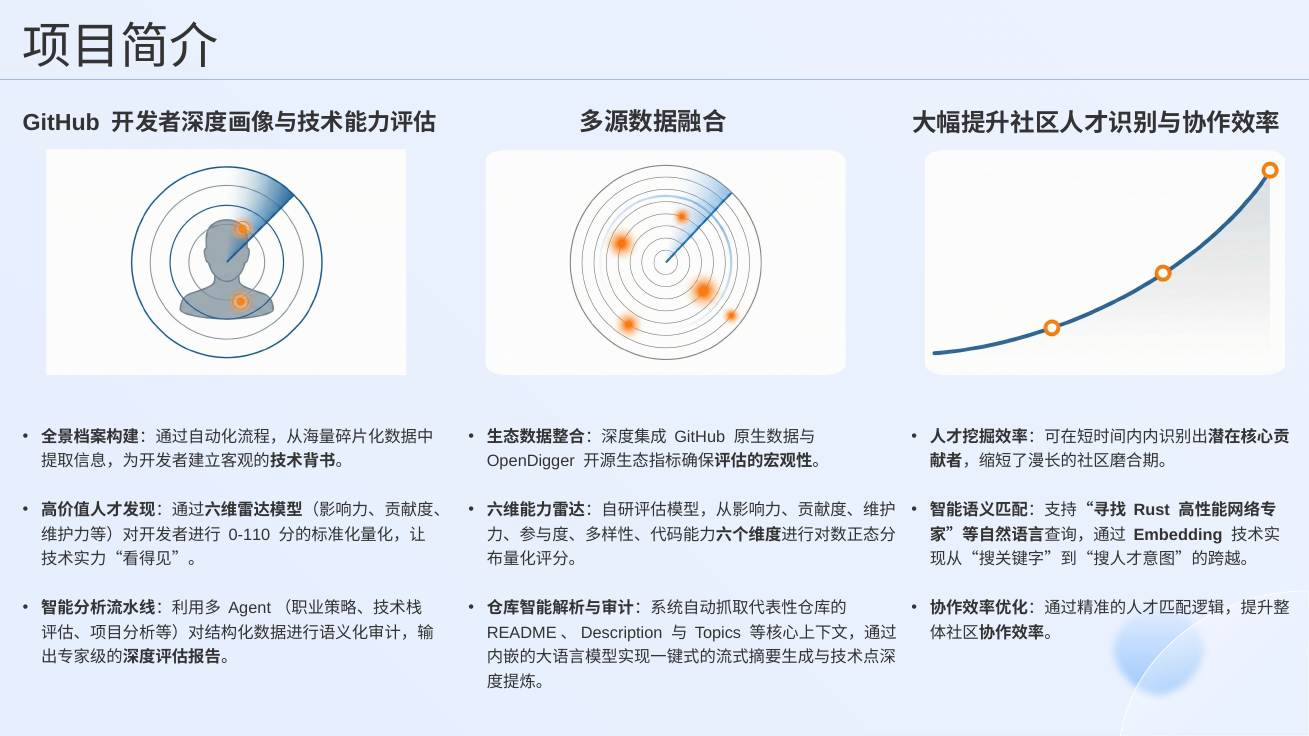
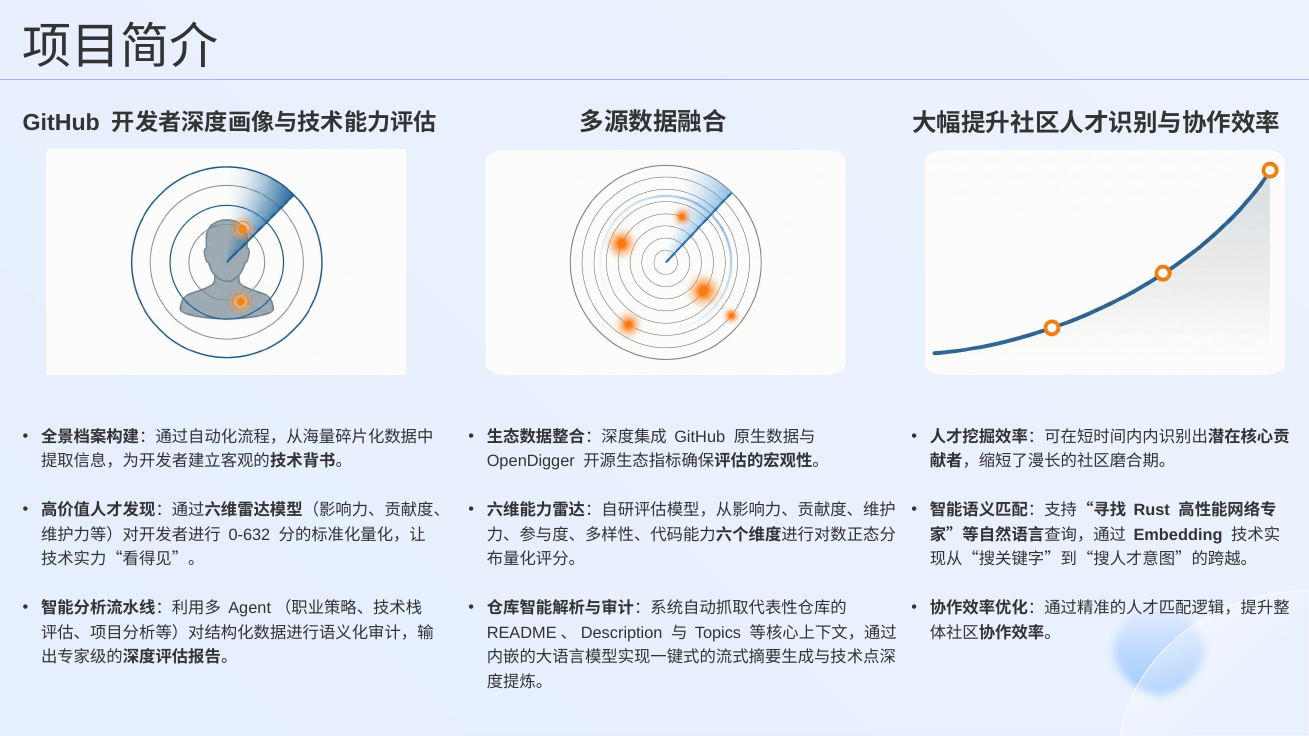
0-110: 0-110 -> 0-632 (249, 535)
